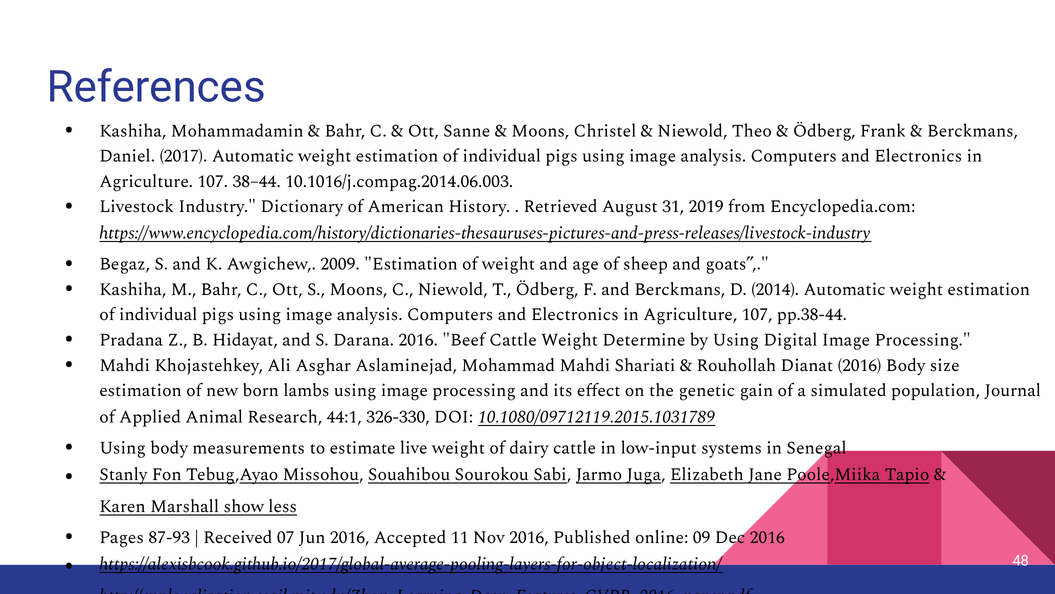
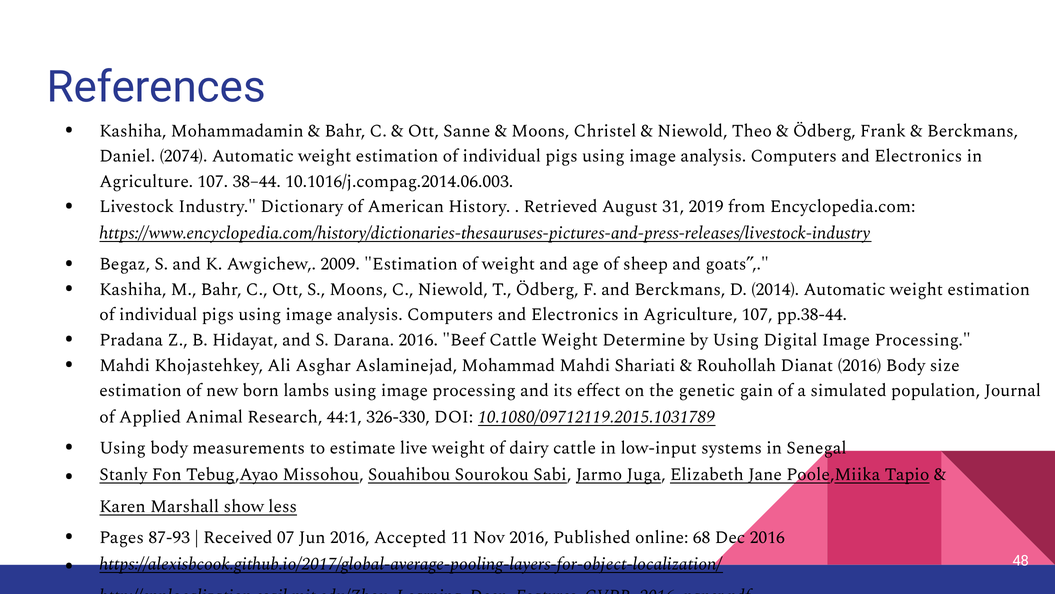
2017: 2017 -> 2074 (183, 156)
09: 09 -> 68 (702, 537)
